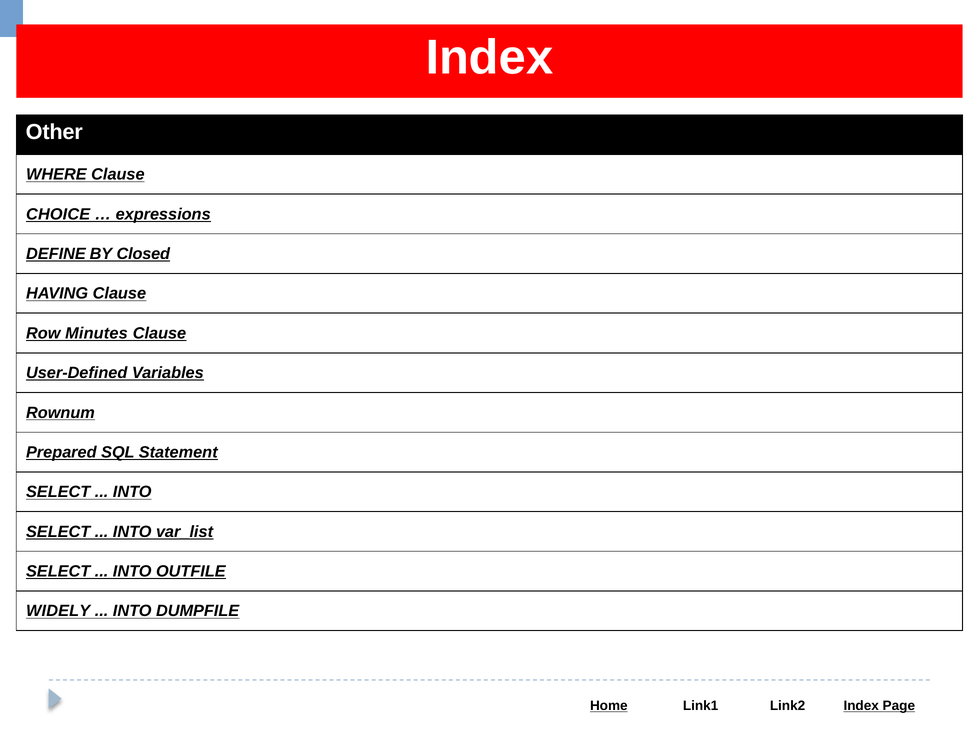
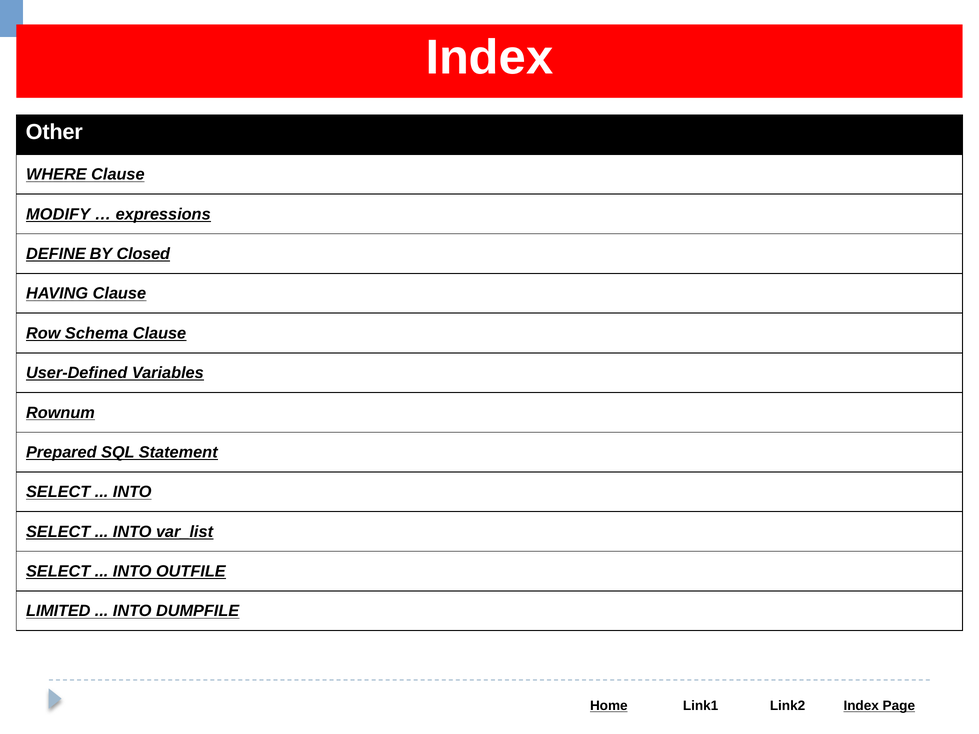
CHOICE: CHOICE -> MODIFY (58, 214)
Minutes: Minutes -> Schema (96, 333)
WIDELY: WIDELY -> LIMITED (58, 611)
